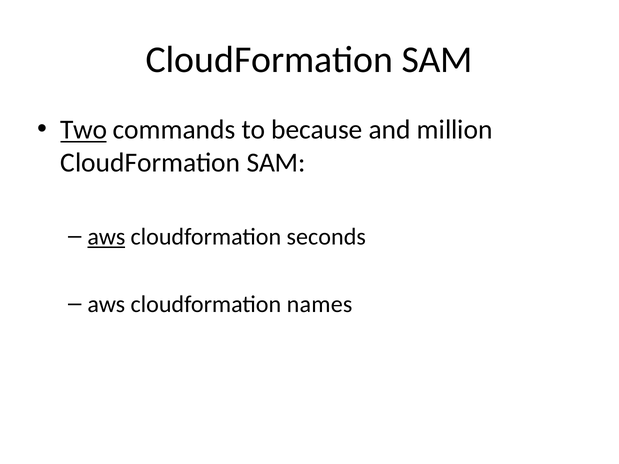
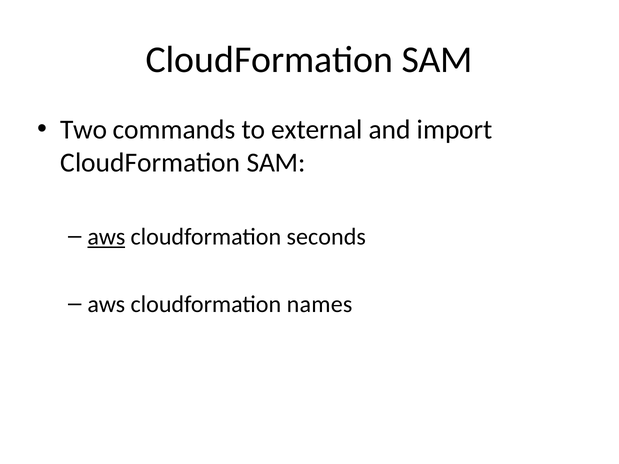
Two underline: present -> none (84, 130)
because: because -> external (317, 130)
million: million -> import (455, 130)
